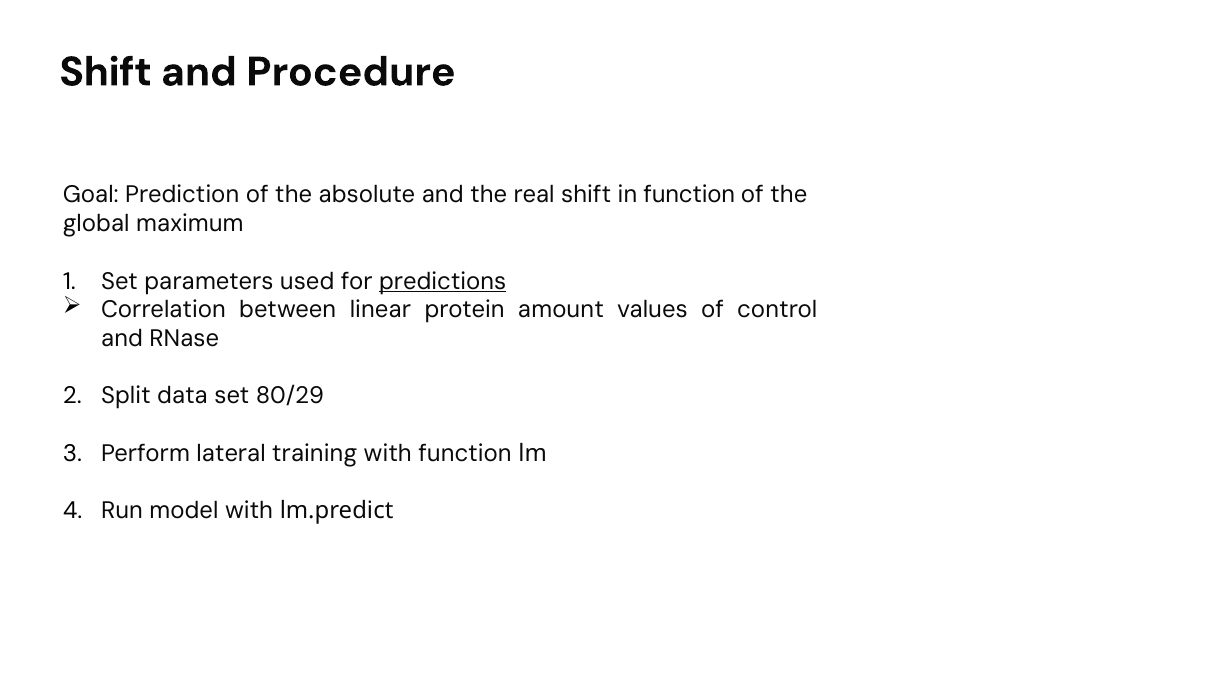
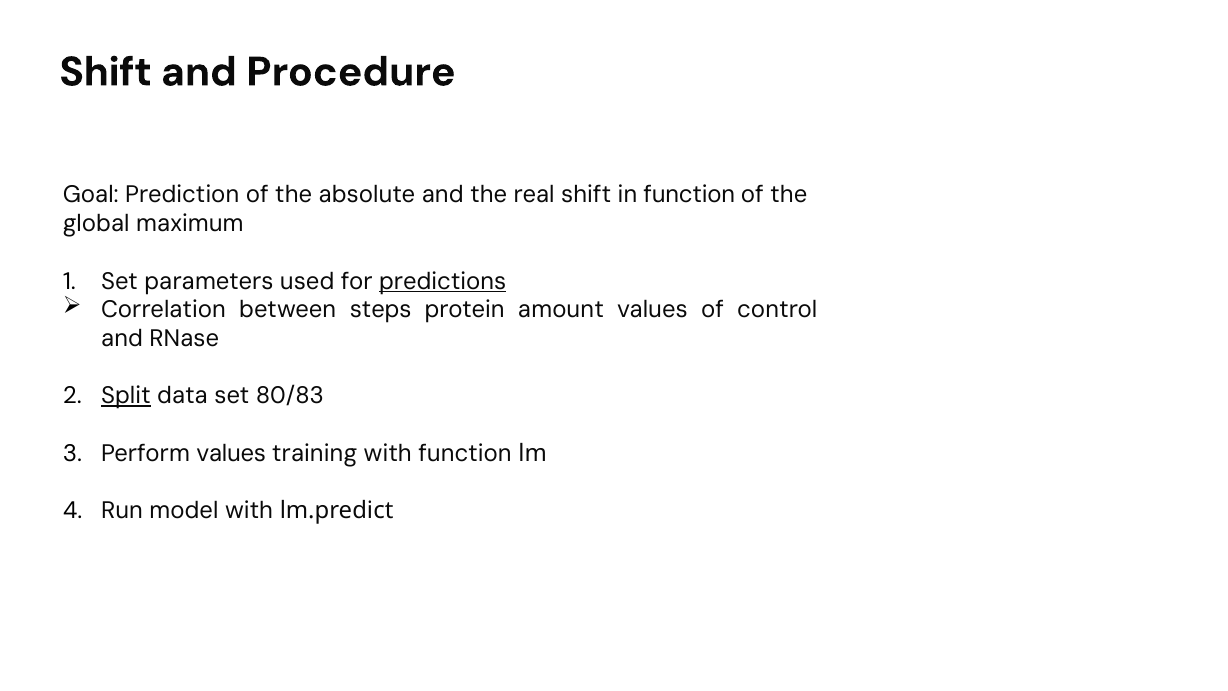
linear: linear -> steps (381, 310)
Split underline: none -> present (126, 396)
80/29: 80/29 -> 80/83 (290, 396)
Perform lateral: lateral -> values (231, 453)
